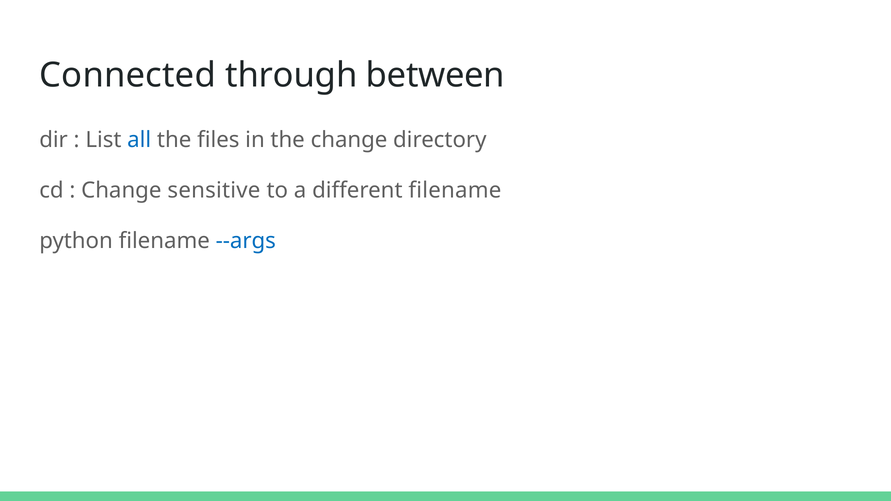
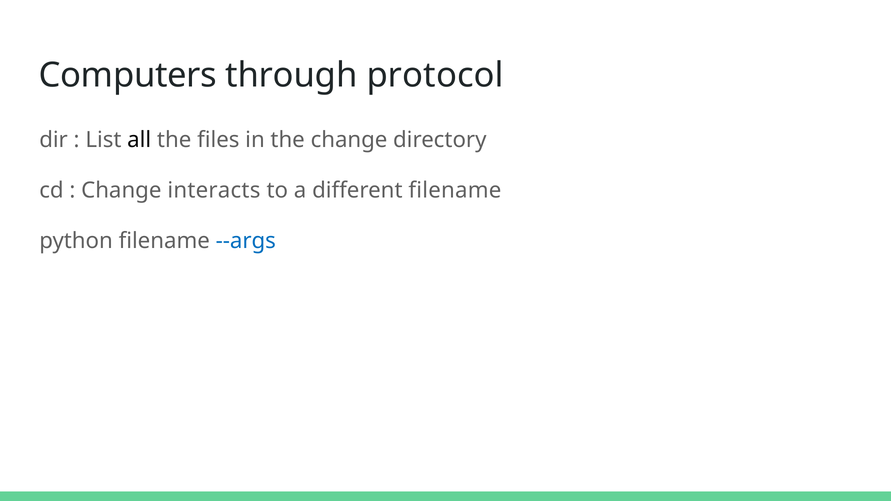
Connected: Connected -> Computers (128, 75)
between: between -> protocol (435, 75)
all colour: blue -> black (139, 140)
sensitive: sensitive -> interacts (214, 191)
